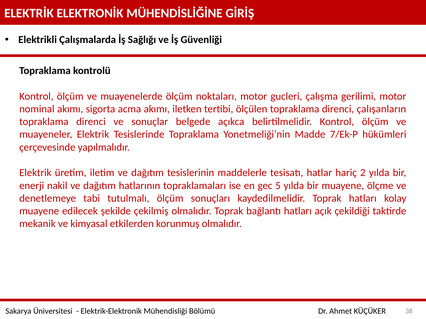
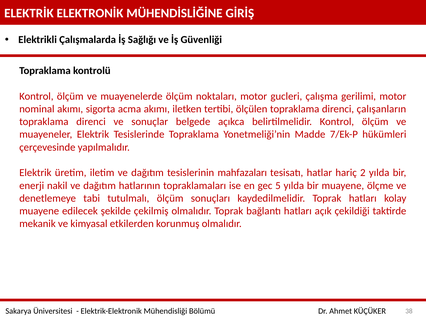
maddelerle: maddelerle -> mahfazaları (242, 173)
